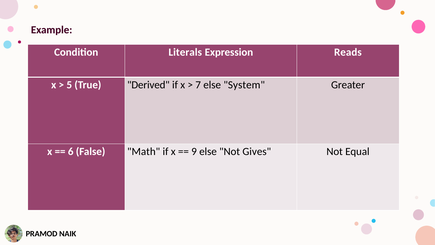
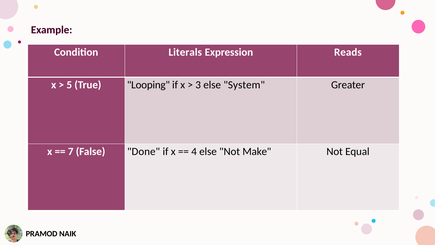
Derived: Derived -> Looping (148, 85)
7: 7 -> 3 (198, 85)
6: 6 -> 7 (71, 151)
Math: Math -> Done (144, 151)
9: 9 -> 4 (194, 151)
Gives: Gives -> Make (257, 151)
